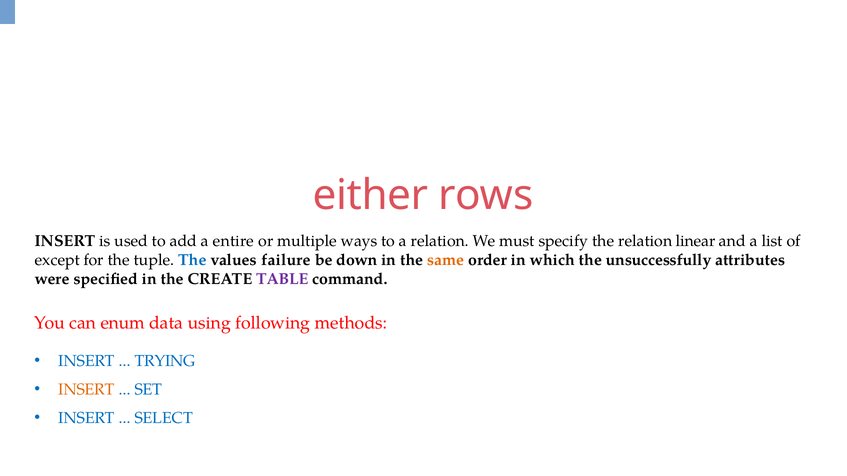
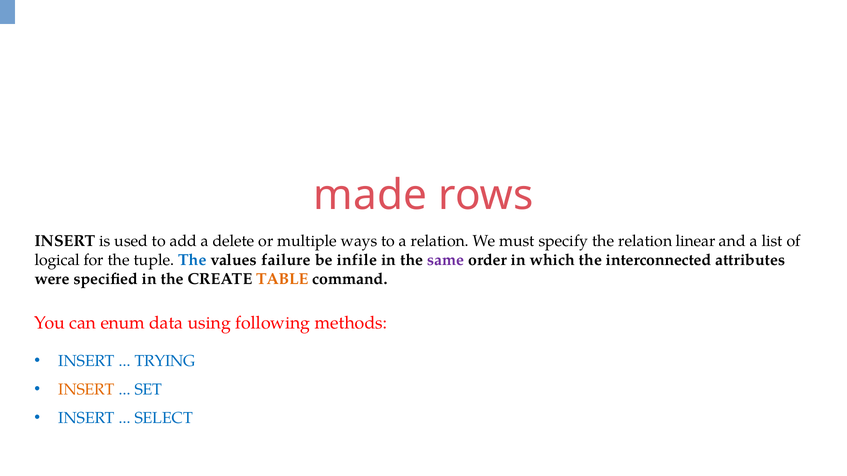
either: either -> made (370, 196)
entire: entire -> delete (234, 241)
except: except -> logical (57, 260)
down: down -> infile (357, 260)
same colour: orange -> purple (446, 260)
unsuccessfully: unsuccessfully -> interconnected (659, 260)
TABLE colour: purple -> orange (282, 279)
